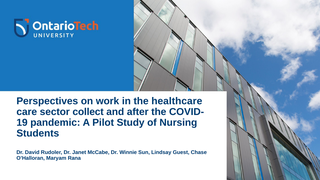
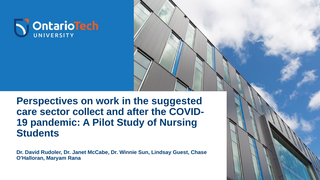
healthcare: healthcare -> suggested (177, 101)
